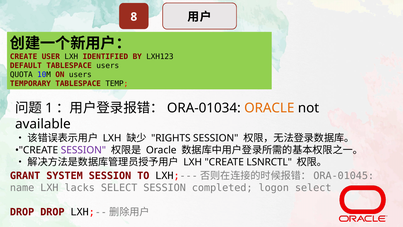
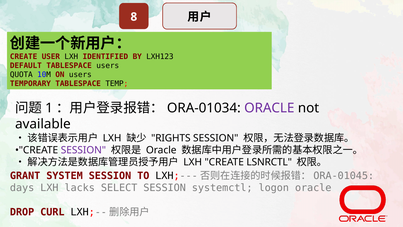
ORACLE colour: orange -> purple (269, 108)
name: name -> days (22, 188)
completed: completed -> systemctl (222, 188)
logon select: select -> oracle (313, 188)
DROP DROP: DROP -> CURL (52, 212)
